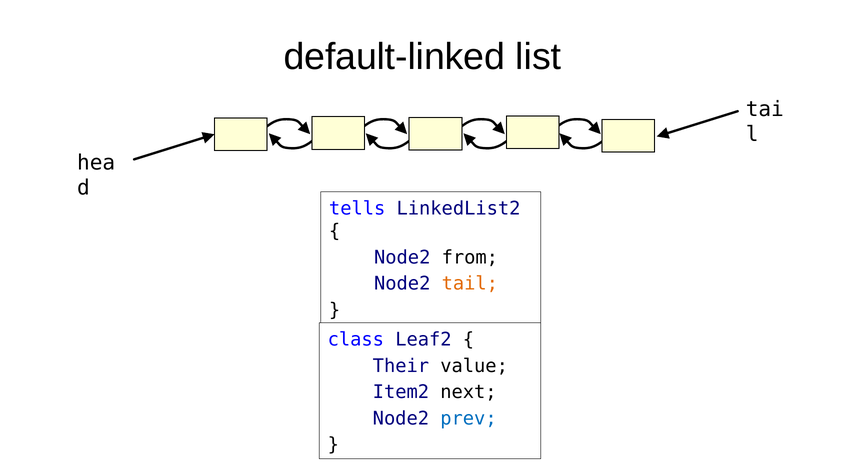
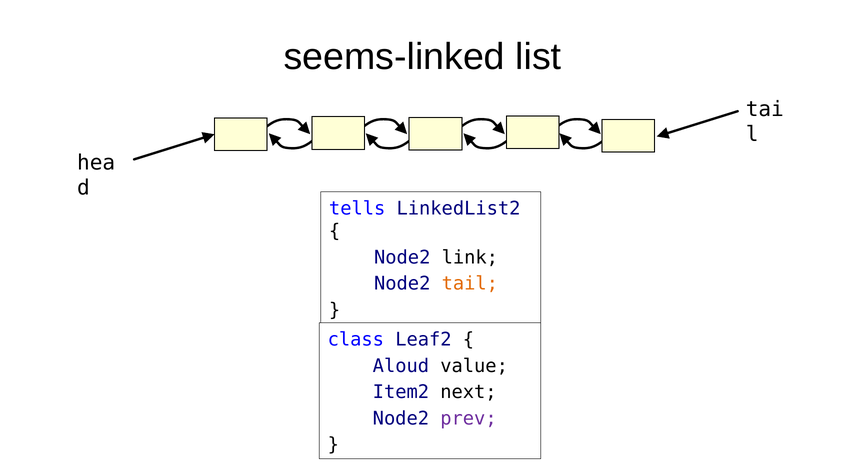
default-linked: default-linked -> seems-linked (394, 57)
from: from -> link (470, 258)
Their: Their -> Aloud (401, 366)
prev colour: blue -> purple (469, 419)
